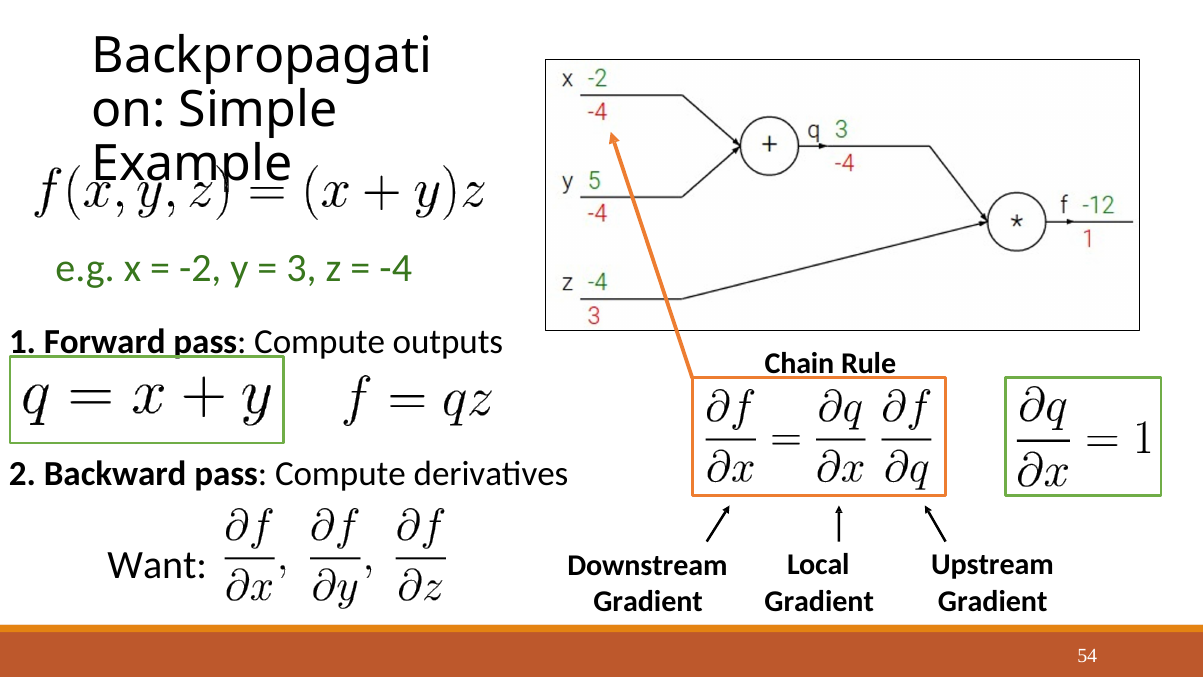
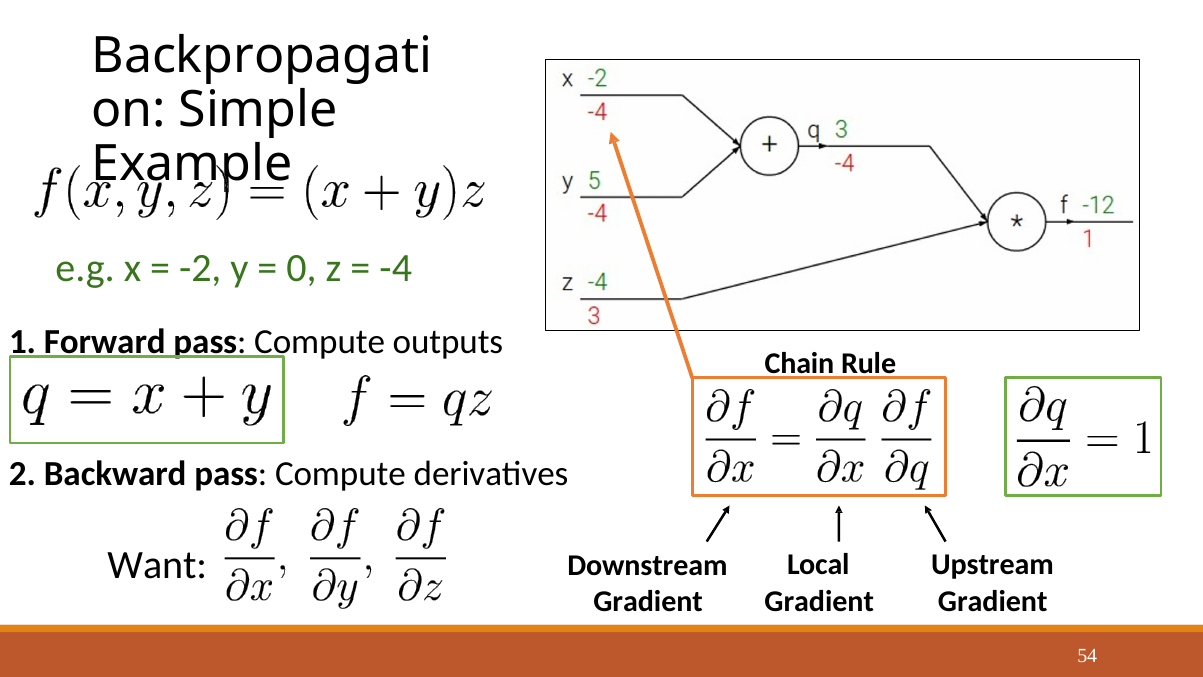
3: 3 -> 0 (302, 268)
